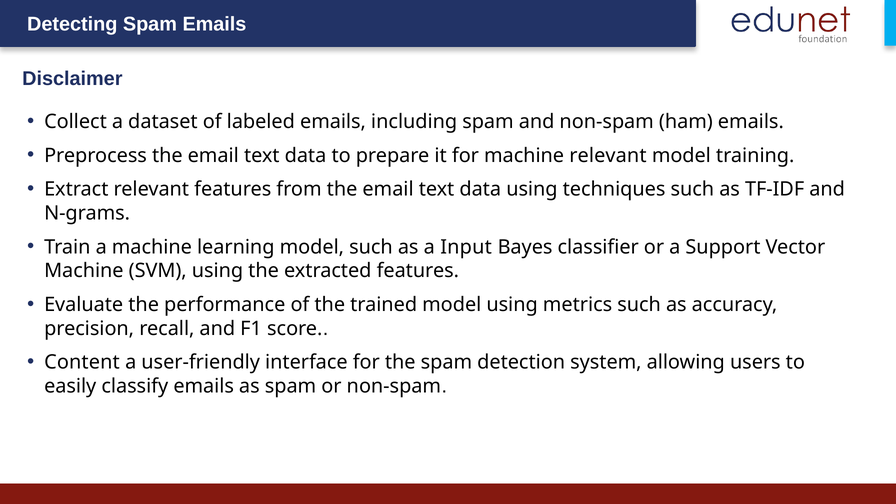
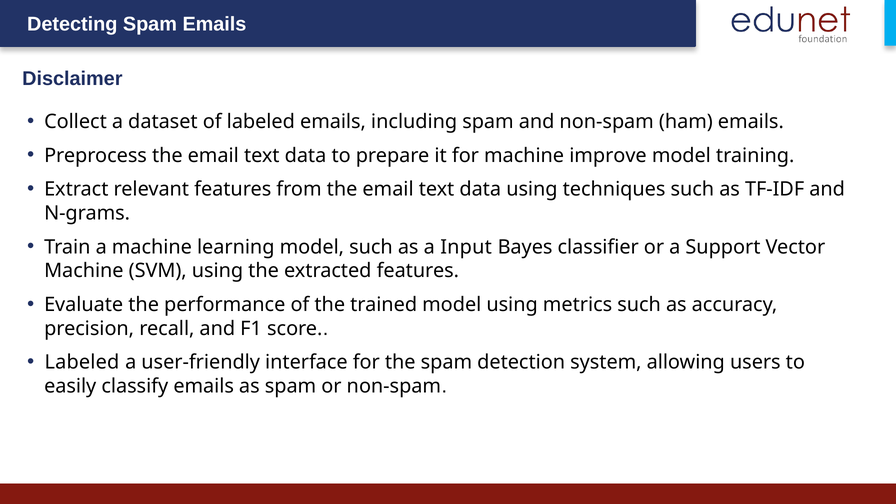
machine relevant: relevant -> improve (608, 155)
Content: Content -> Labeled (82, 362)
